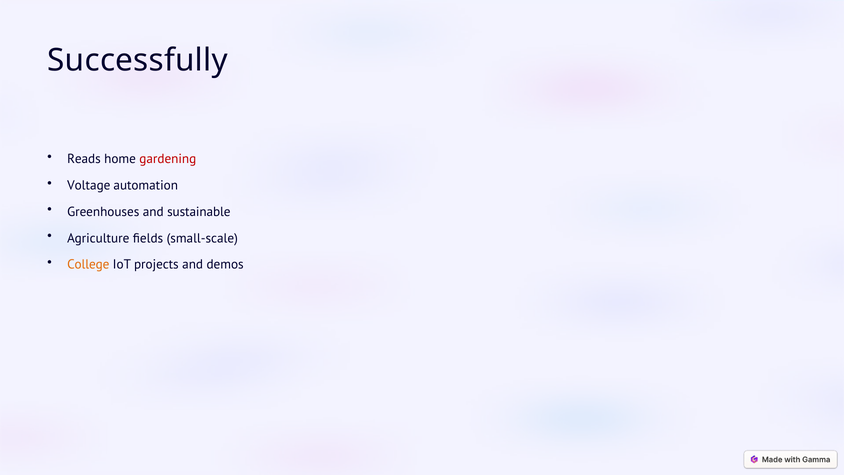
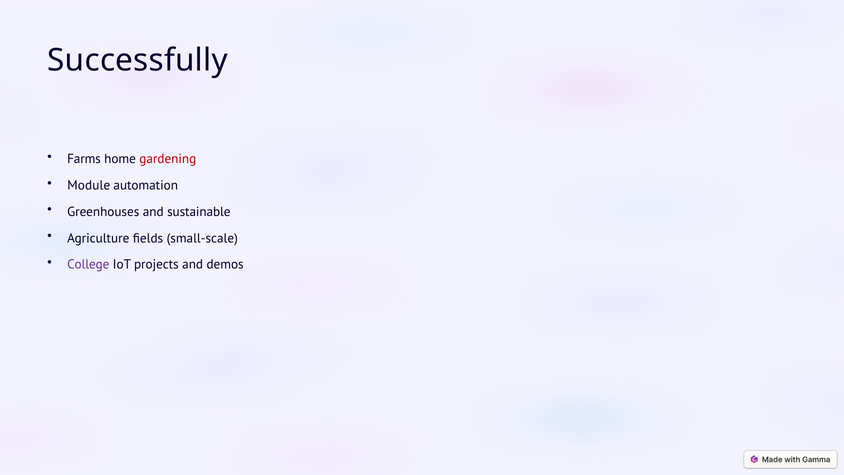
Reads: Reads -> Farms (84, 159)
Voltage: Voltage -> Module (89, 185)
College colour: orange -> purple (88, 264)
